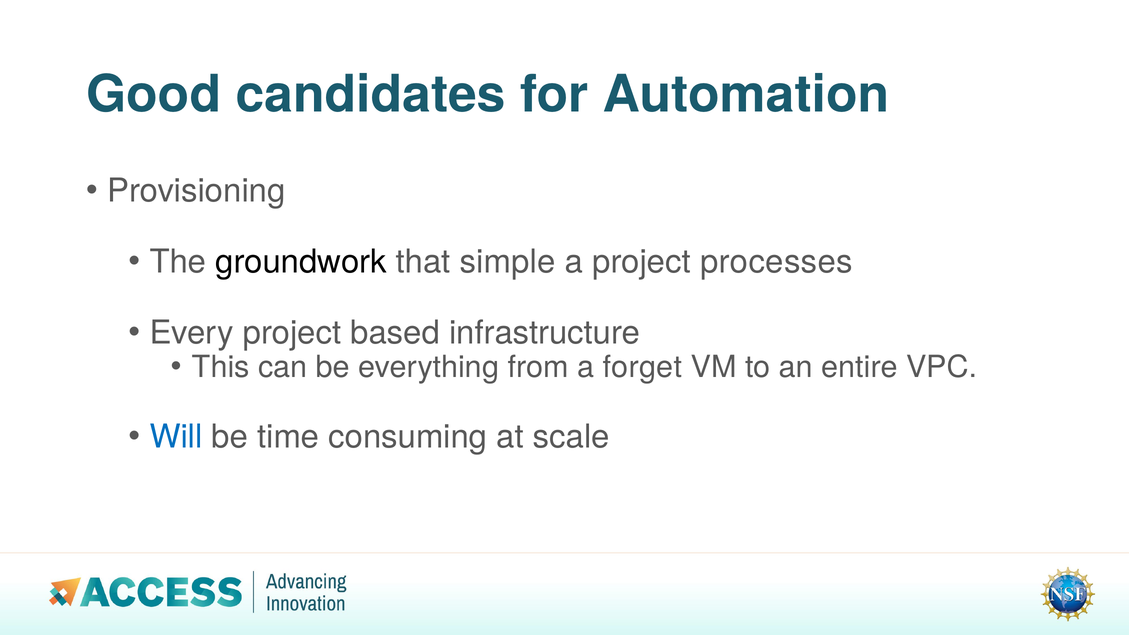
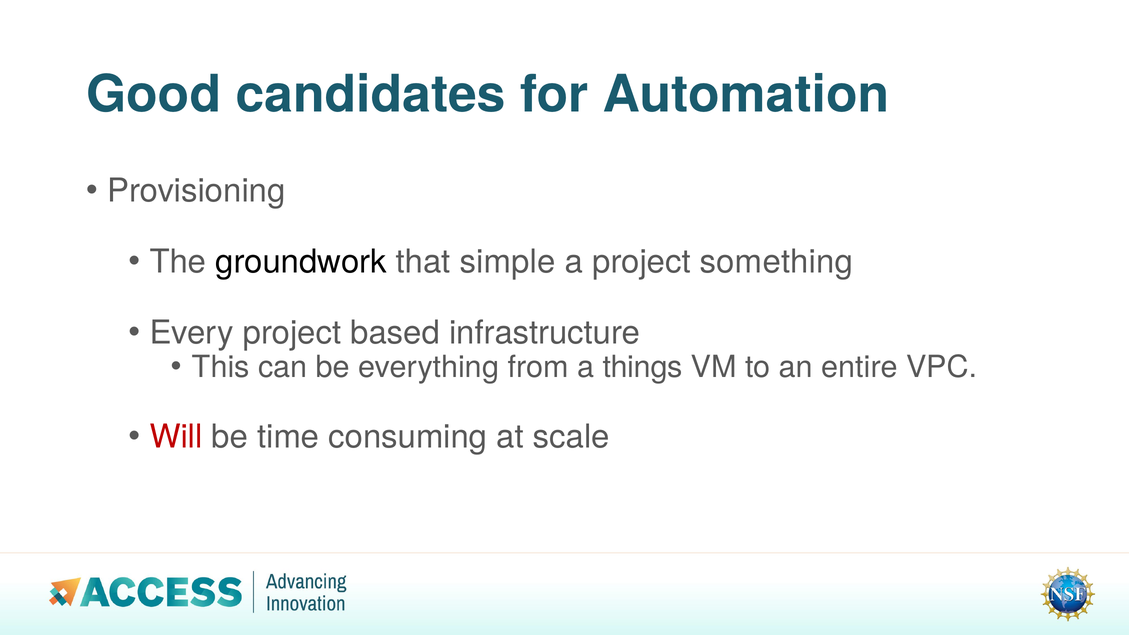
processes: processes -> something (776, 262)
forget: forget -> things (643, 367)
Will colour: blue -> red (176, 437)
